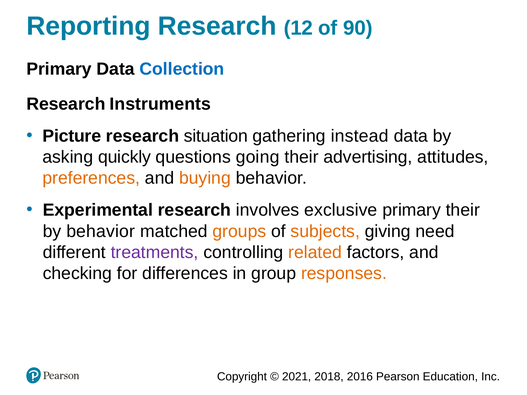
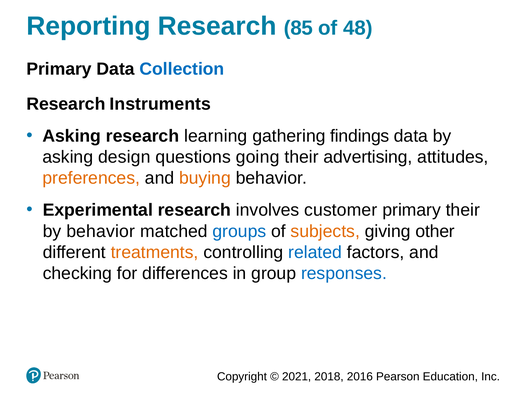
12: 12 -> 85 (298, 28)
90: 90 -> 48 (358, 28)
Picture: Picture -> Asking (72, 136)
situation: situation -> learning (216, 136)
instead: instead -> findings (360, 136)
quickly: quickly -> design (124, 157)
exclusive: exclusive -> customer (341, 210)
groups colour: orange -> blue (239, 231)
need: need -> other (435, 231)
treatments colour: purple -> orange (155, 252)
related colour: orange -> blue (315, 252)
responses colour: orange -> blue (344, 274)
